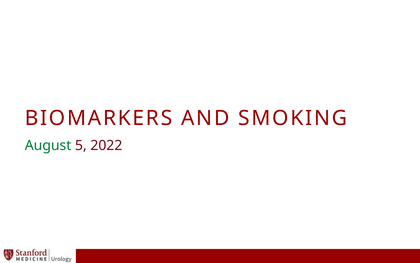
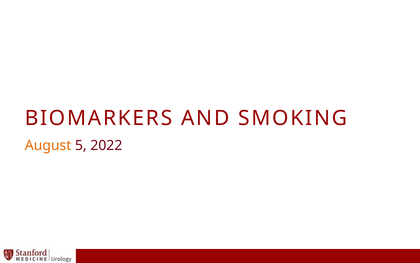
August colour: green -> orange (48, 145)
